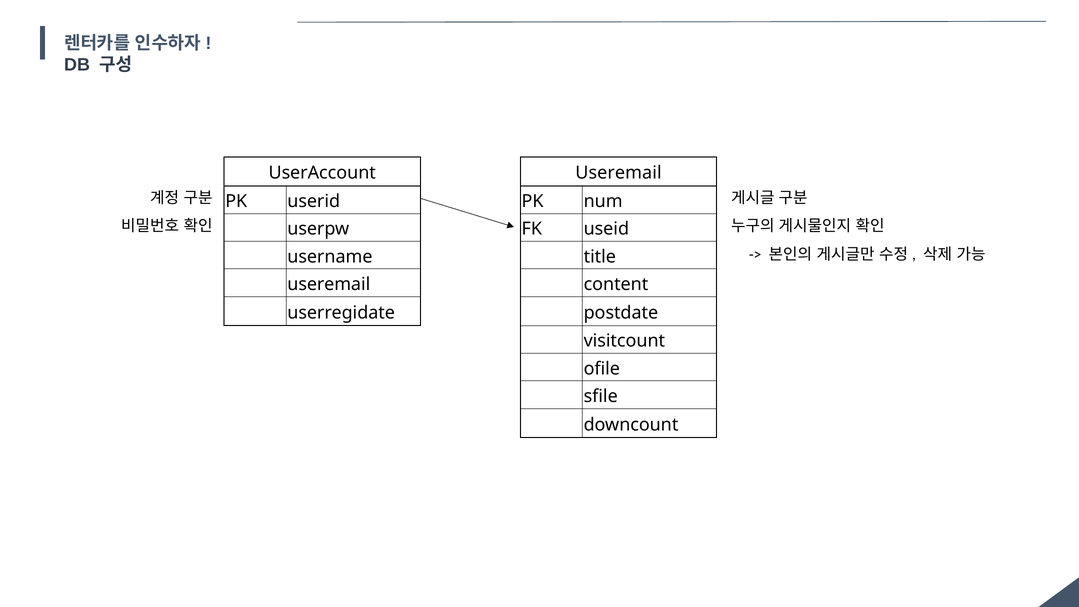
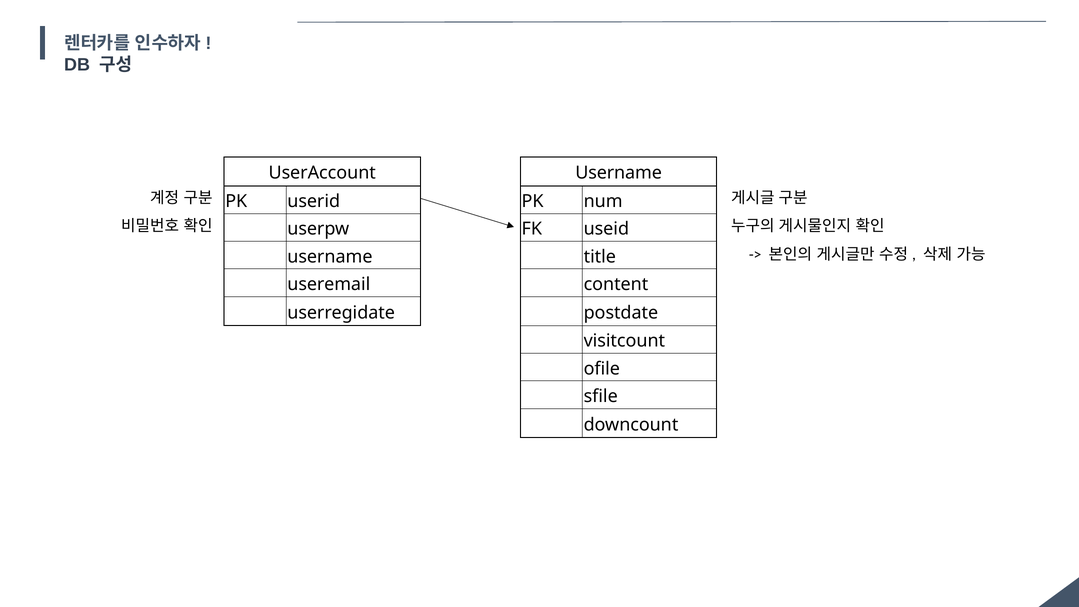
Useremail: Useremail -> Username (619, 173)
